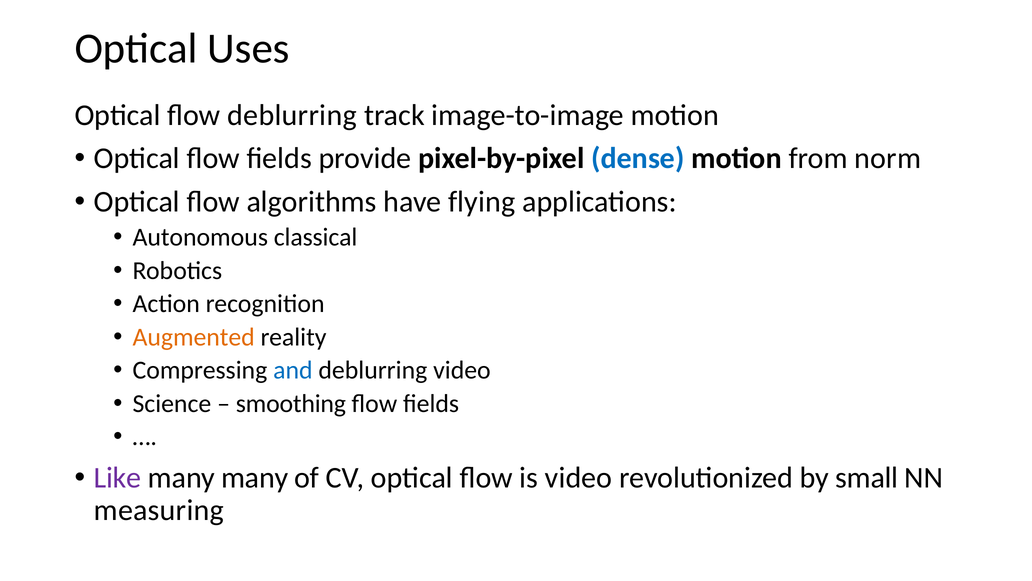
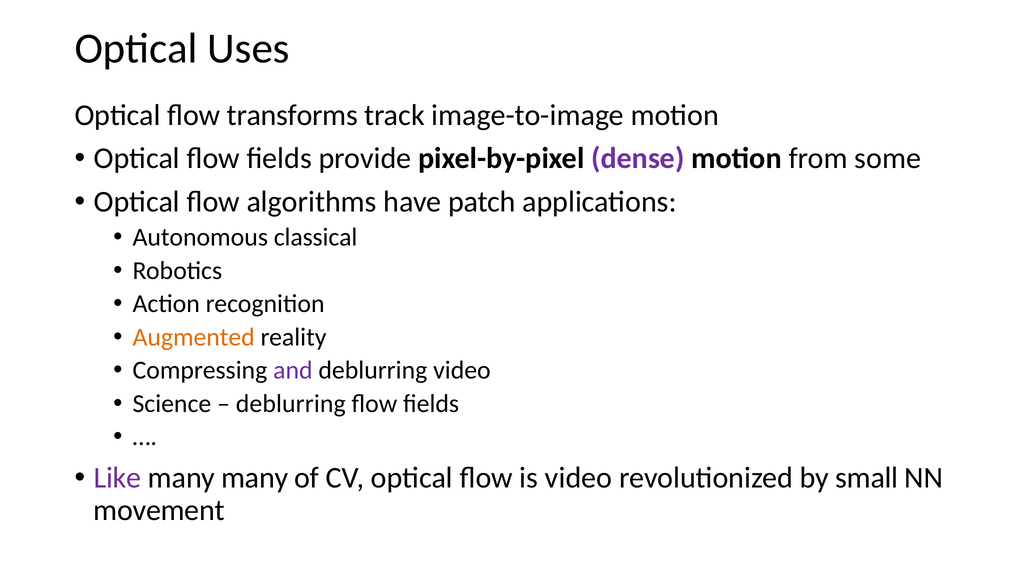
flow deblurring: deblurring -> transforms (292, 115)
dense colour: blue -> purple (638, 158)
norm: norm -> some (888, 158)
flying: flying -> patch (482, 202)
and colour: blue -> purple (293, 370)
smoothing: smoothing -> deblurring (291, 403)
measuring: measuring -> movement (159, 510)
